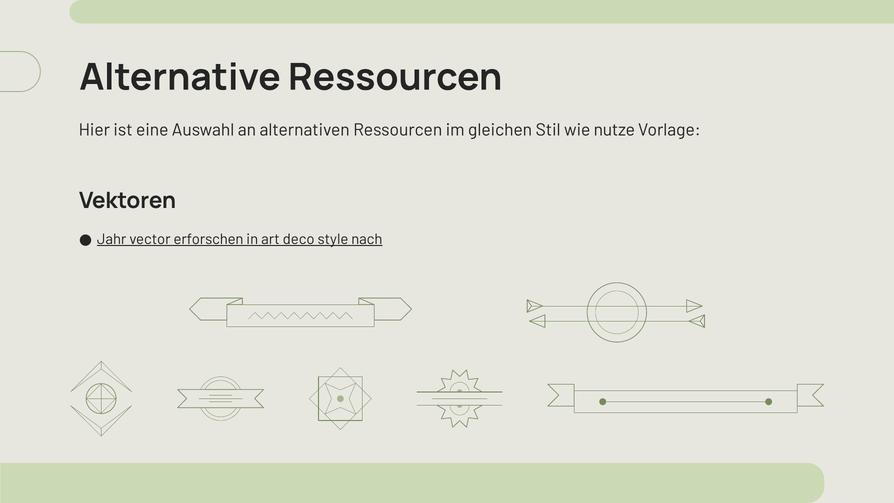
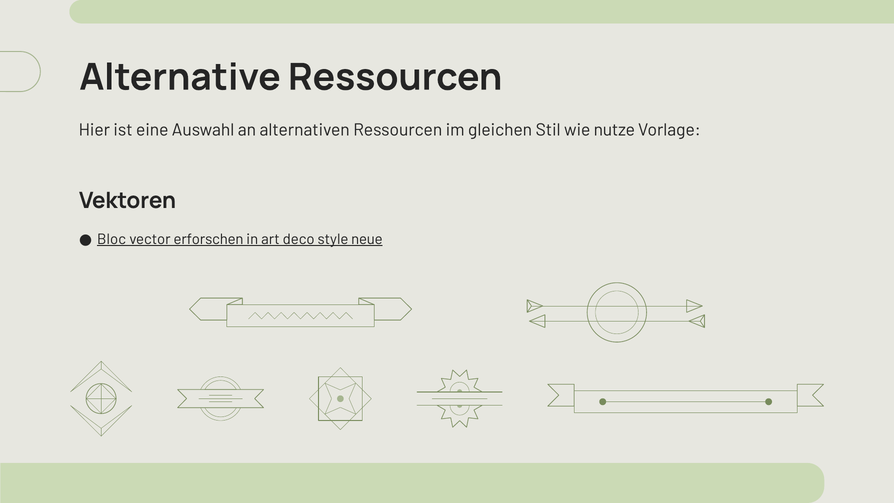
Jahr: Jahr -> Bloc (112, 239)
nach: nach -> neue (367, 239)
